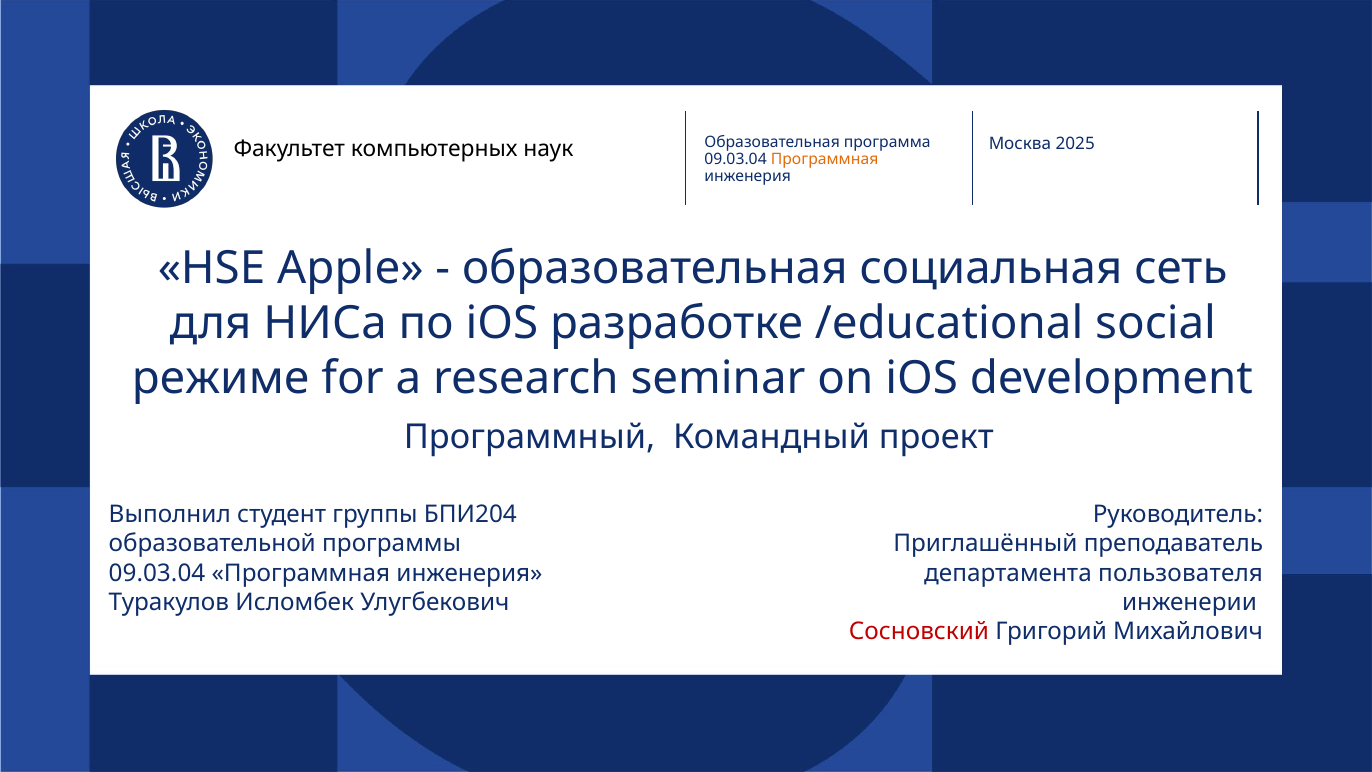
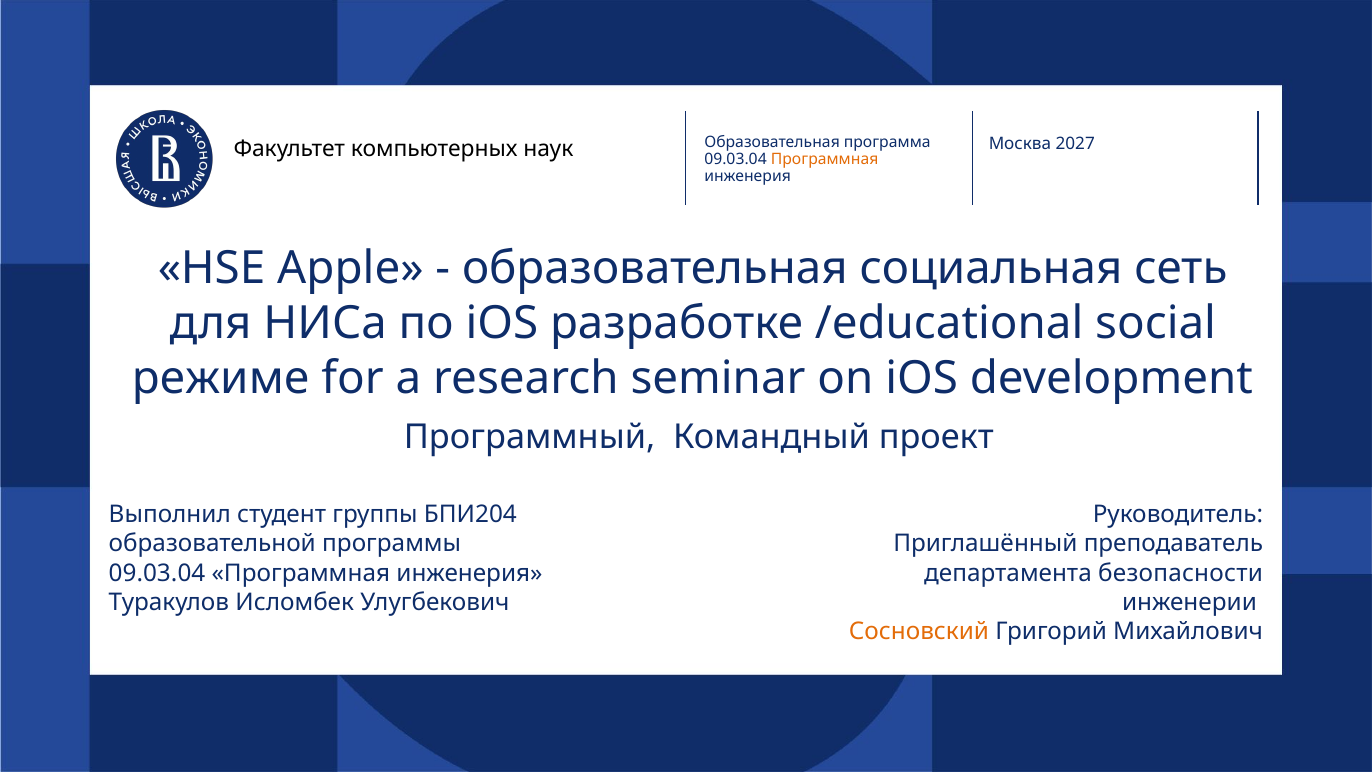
2025: 2025 -> 2027 (1075, 144)
пользователя: пользователя -> безопасности (1181, 573)
Сосновский colour: red -> orange (919, 631)
